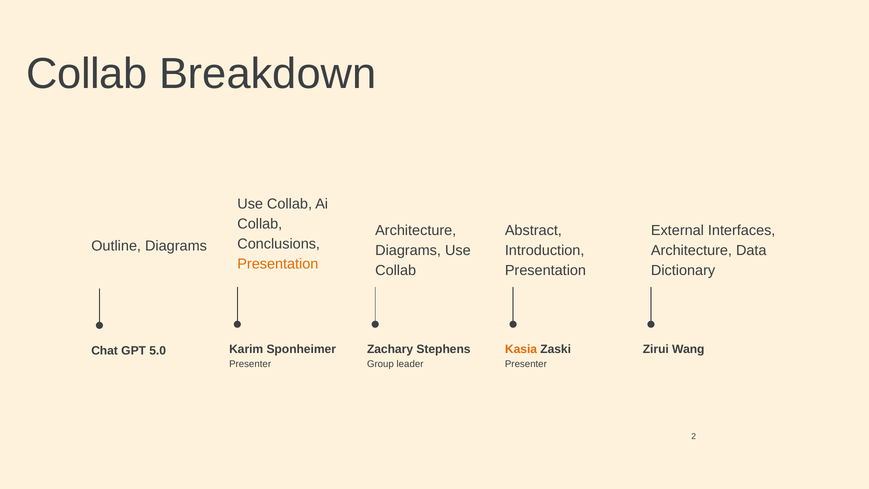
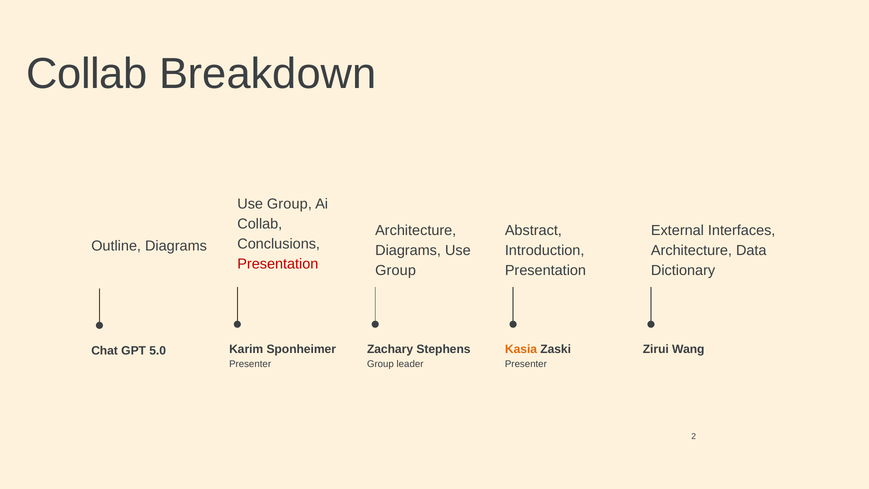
Collab: Collab -> Group (289, 204)
Presentation colour: orange -> red (278, 264)
Collab: Collab -> Group (396, 271)
